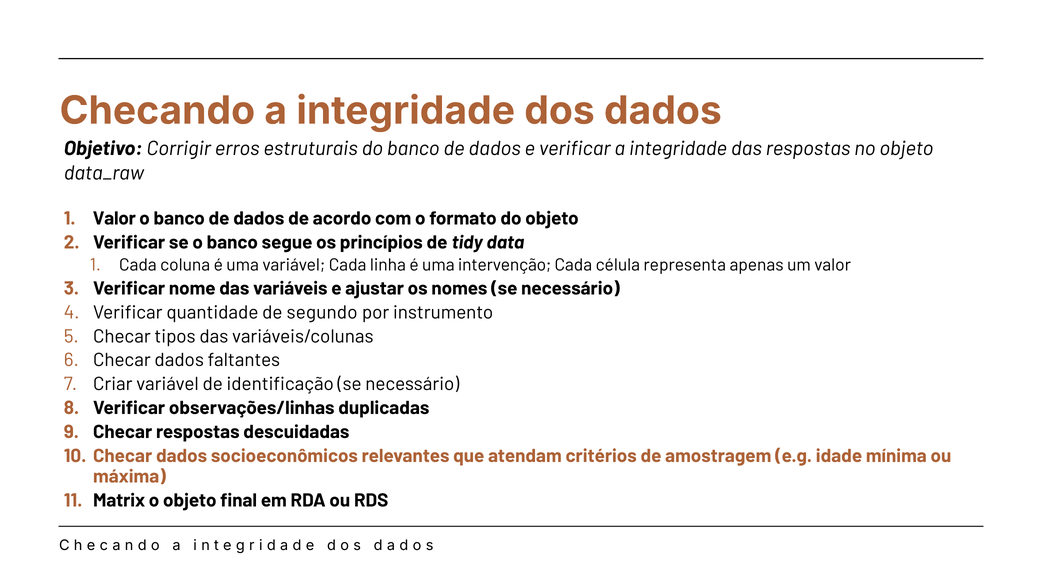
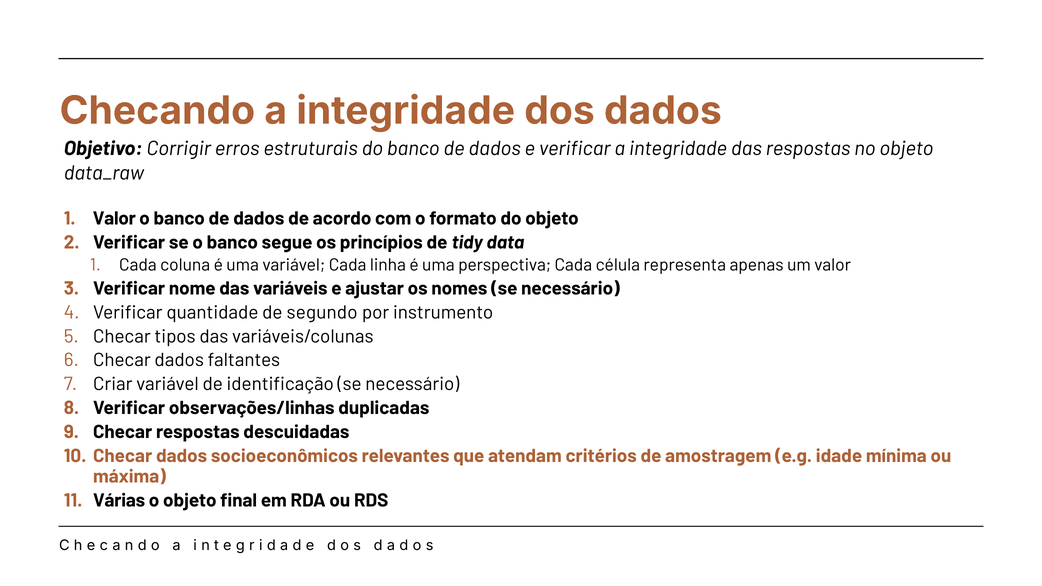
intervenção: intervenção -> perspectiva (505, 265)
Matrix: Matrix -> Várias (119, 500)
